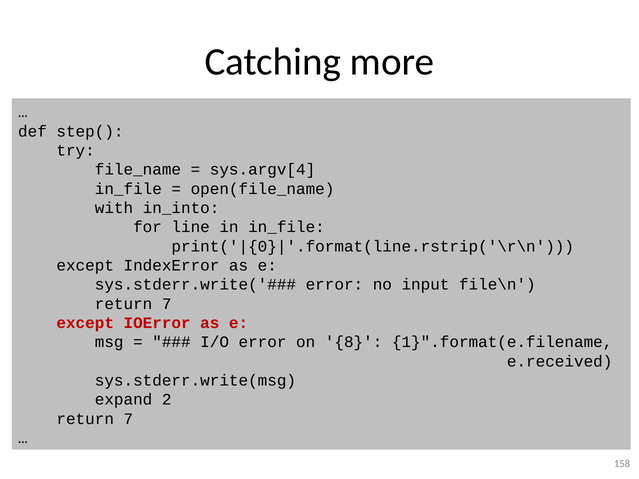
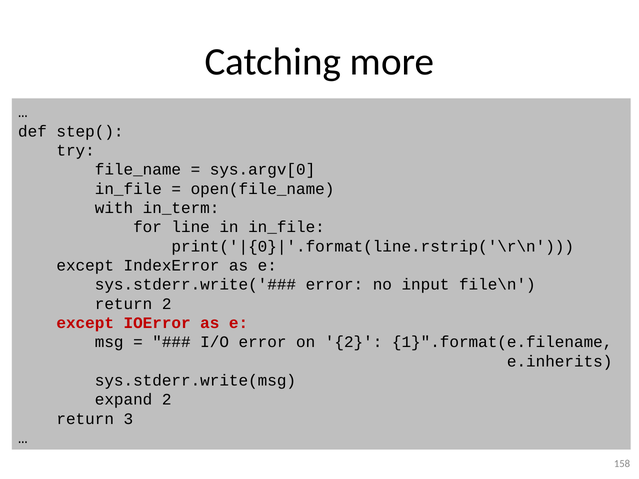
sys.argv[4: sys.argv[4 -> sys.argv[0 (263, 170)
in_into: in_into -> in_term (181, 208)
7: 7 -> 2 (167, 304)
on 8: 8 -> 2 (354, 342)
e.received: e.received -> e.inherits (560, 361)
7: 7 -> 3 (128, 419)
